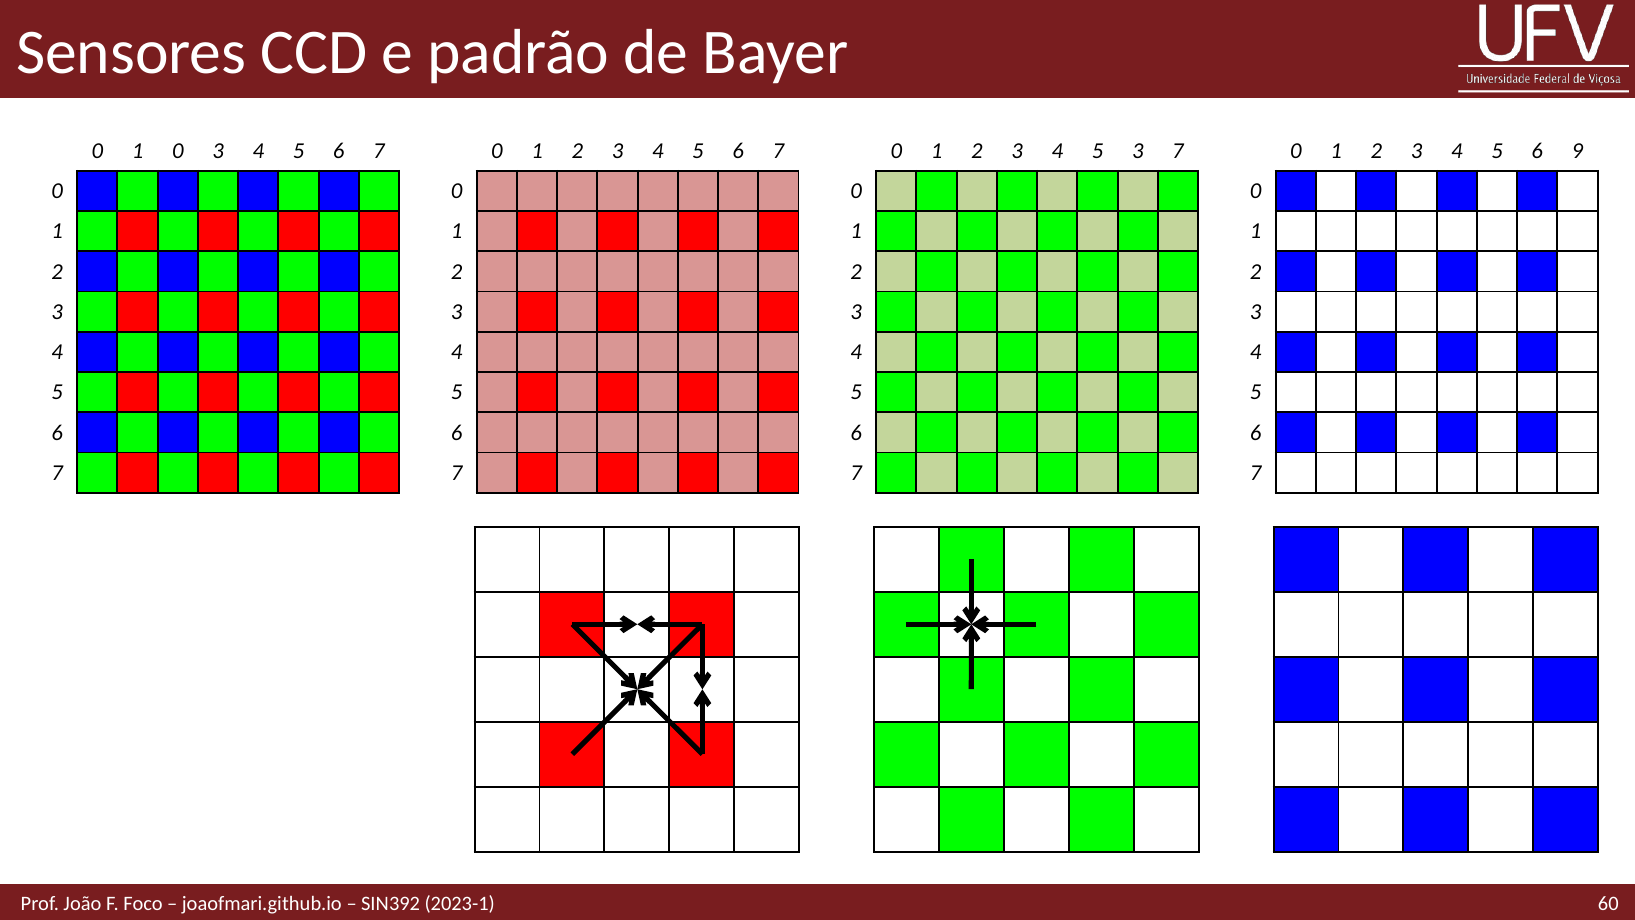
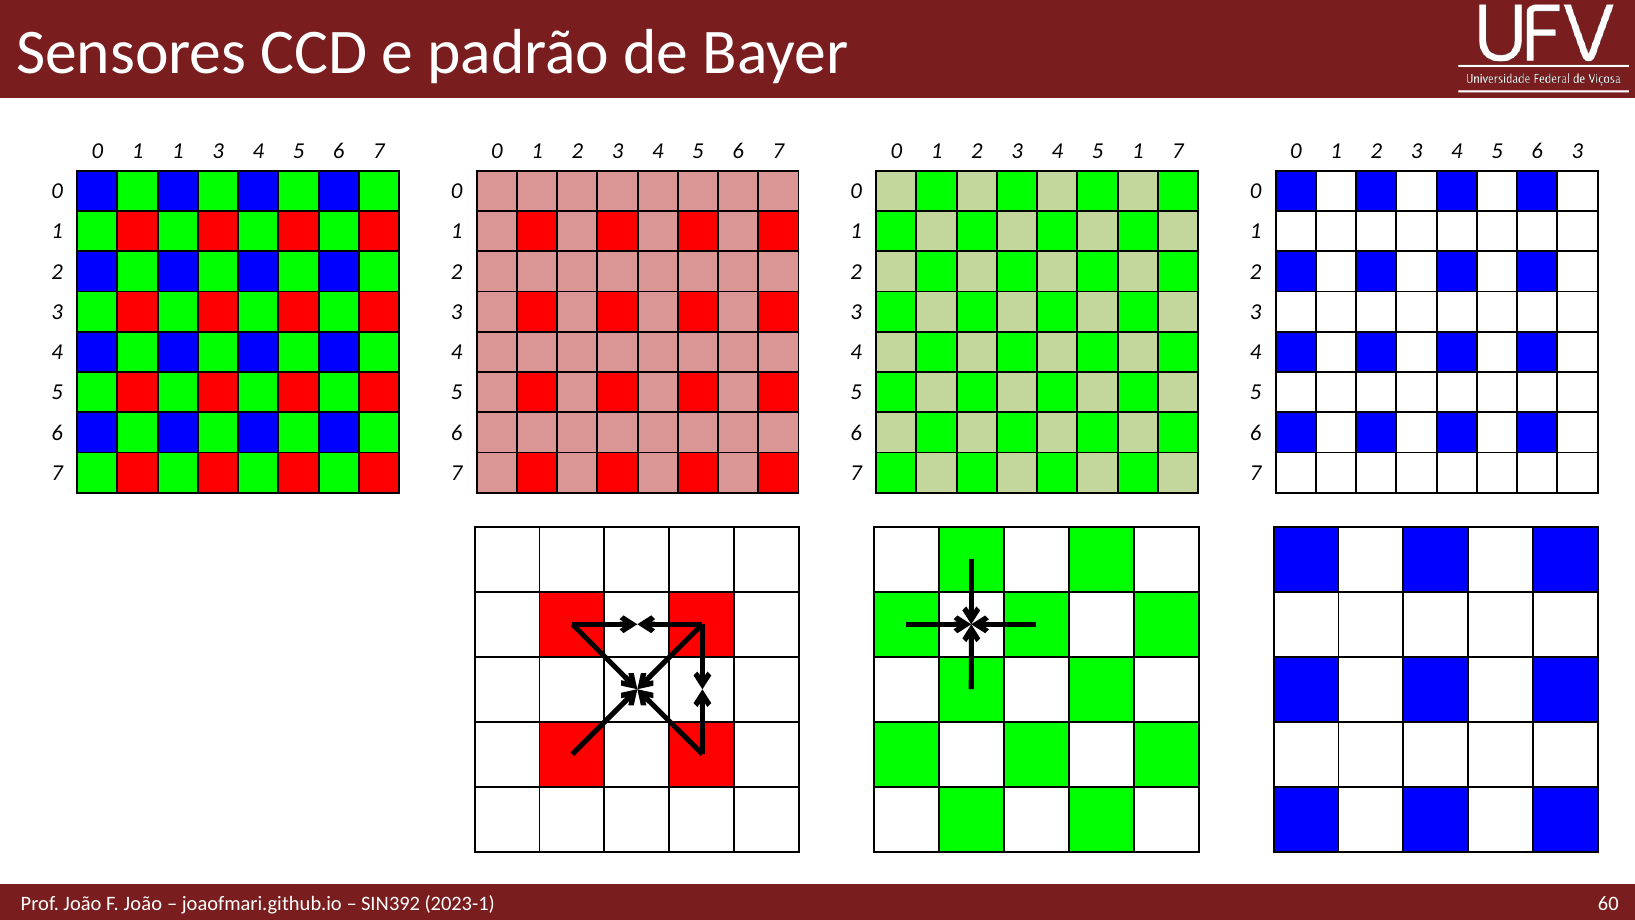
1 0: 0 -> 1 (178, 151)
5 3: 3 -> 1 (1138, 151)
6 9: 9 -> 3 (1577, 151)
F Foco: Foco -> João (143, 904)
